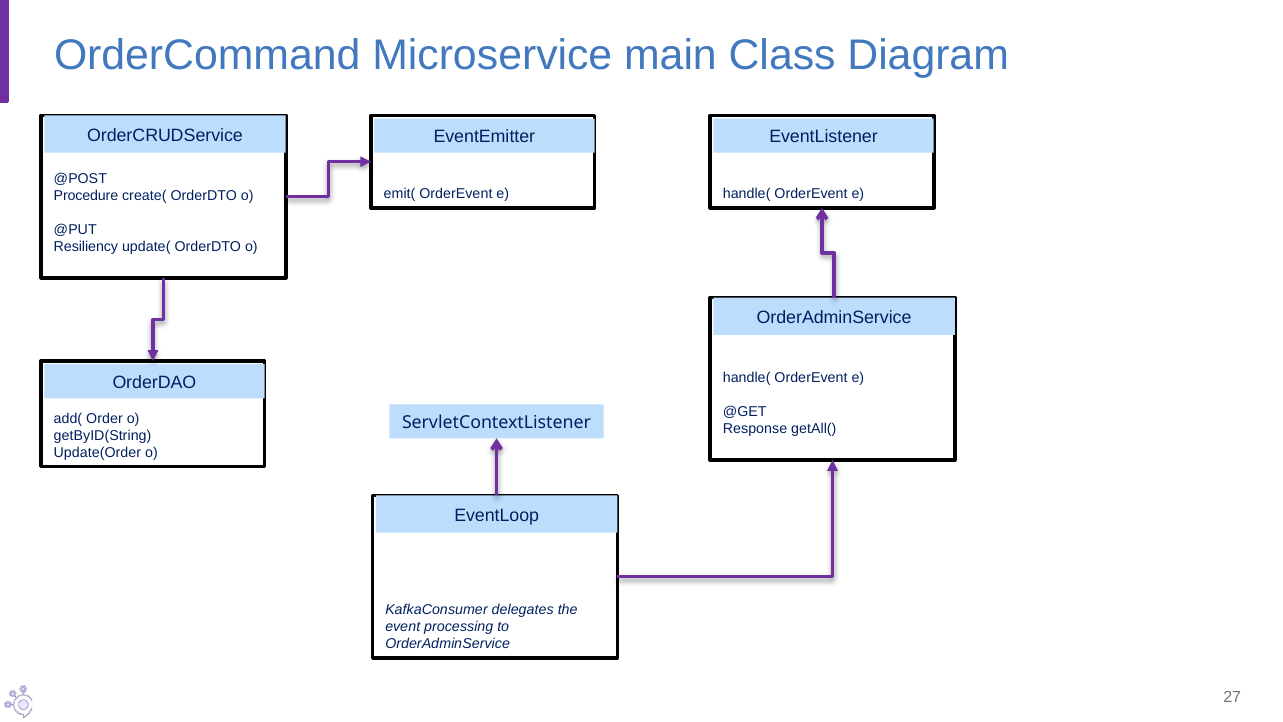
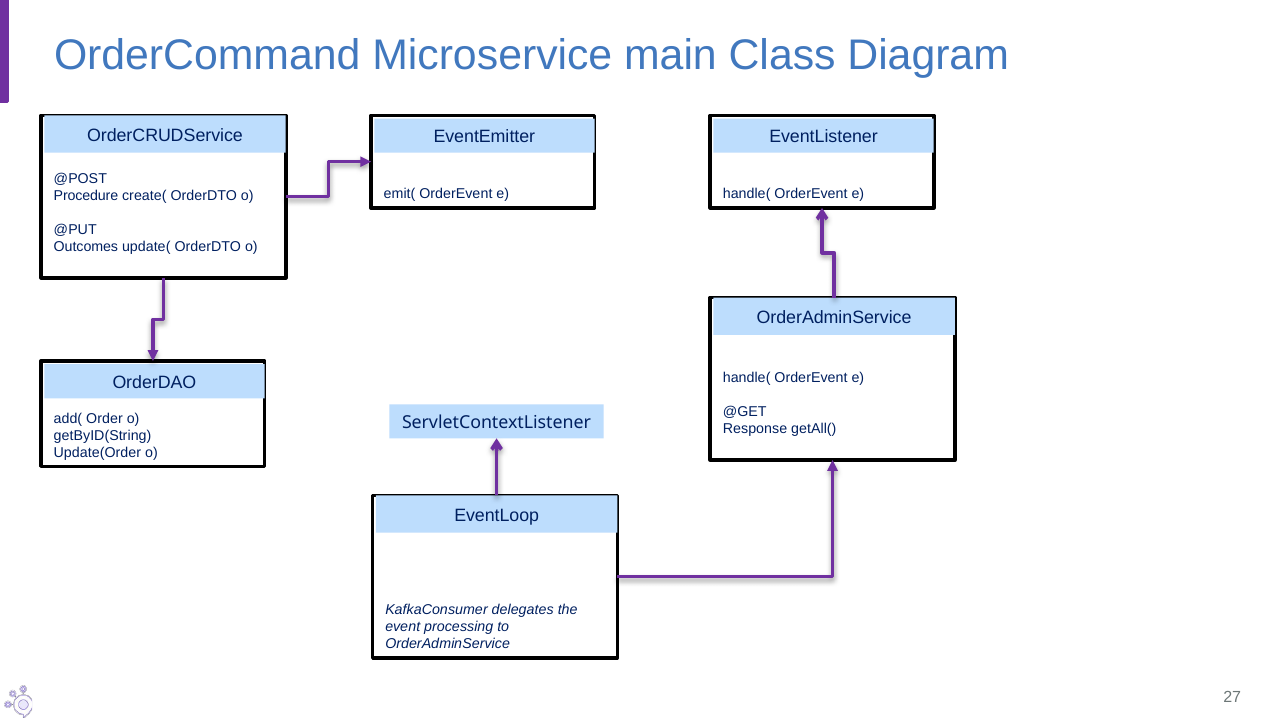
Resiliency: Resiliency -> Outcomes (86, 247)
